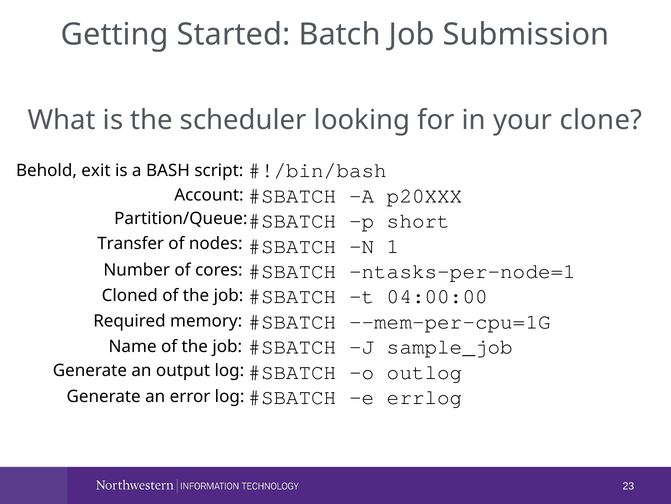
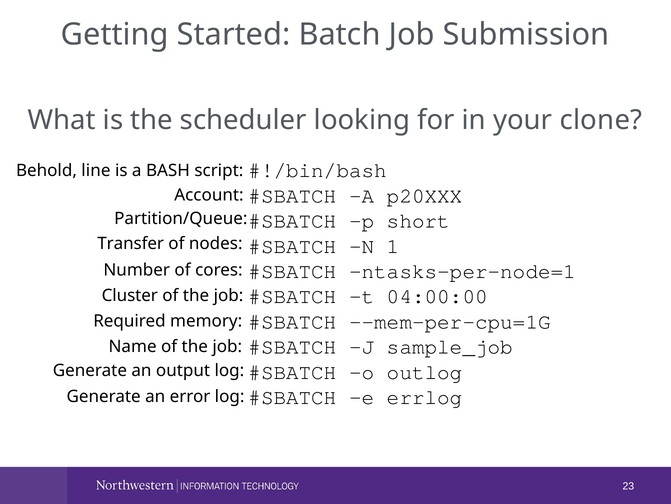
exit: exit -> line (96, 170)
Cloned: Cloned -> Cluster (130, 295)
